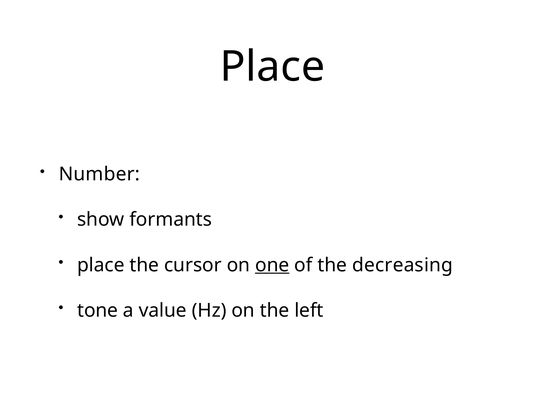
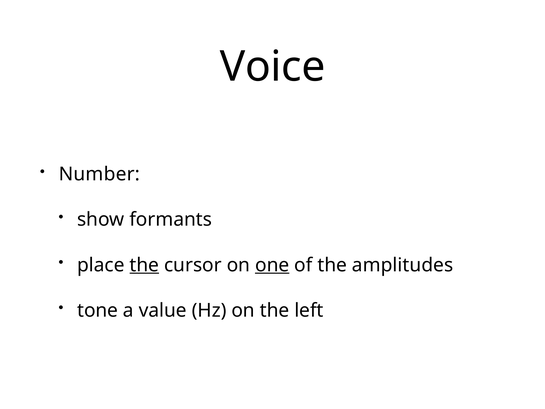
Place: Place -> Voice (273, 67)
the underline: none -> present (144, 265)
decreasing: decreasing -> amplitudes (403, 265)
